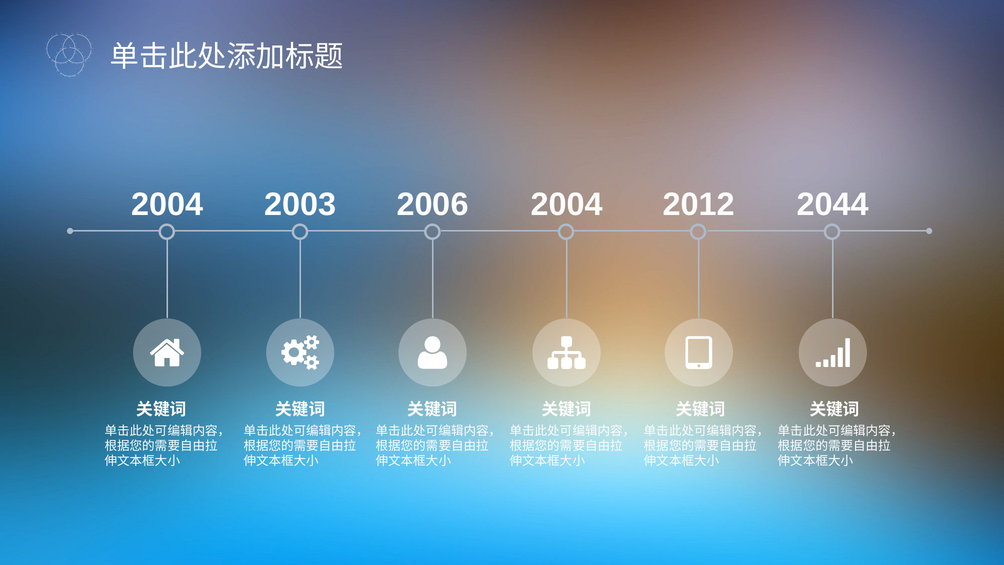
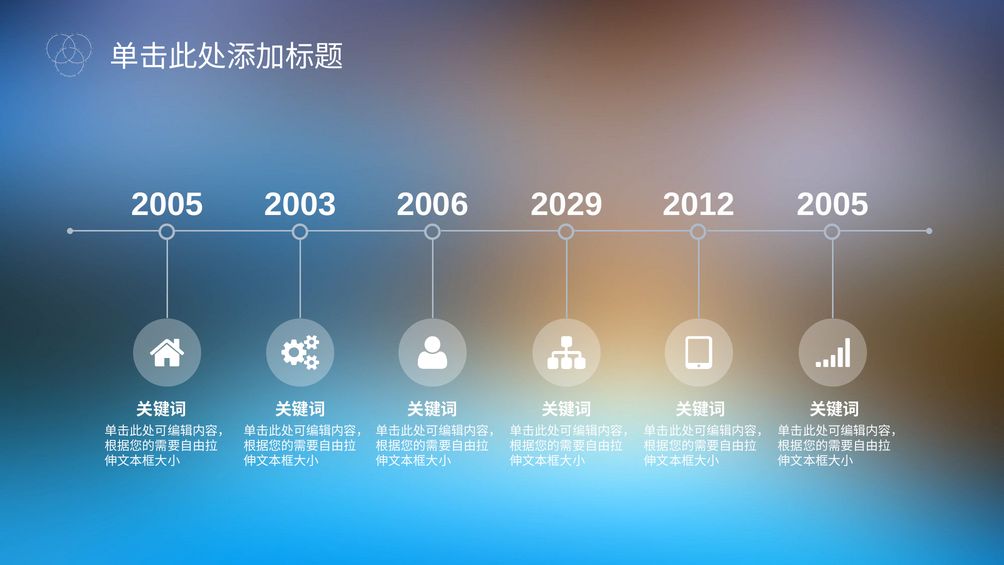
2004: 2004 -> 2005 (167, 204)
2006 2004: 2004 -> 2029 (567, 204)
2012 2044: 2044 -> 2005 (833, 204)
